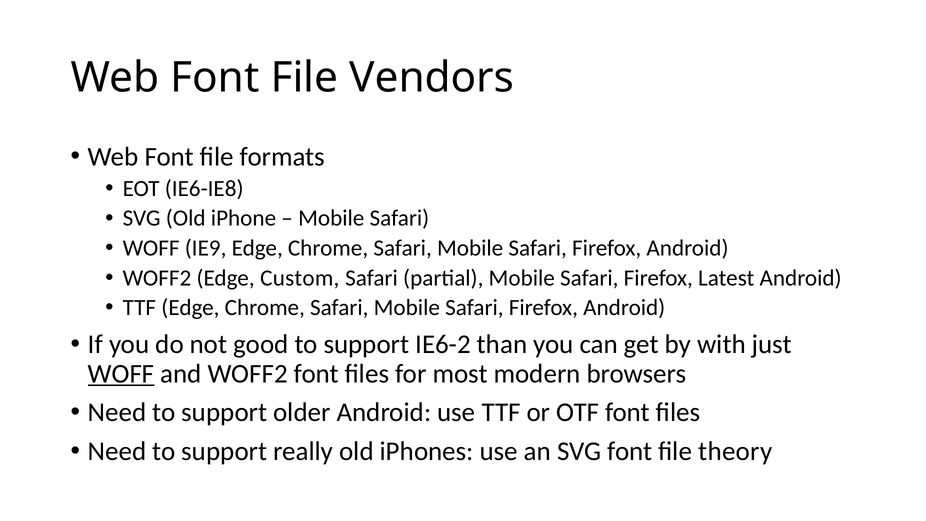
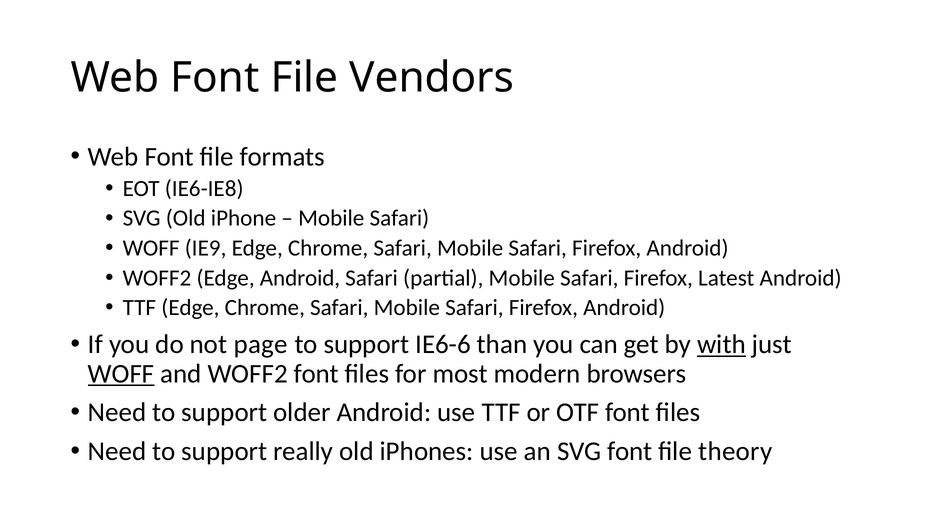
Edge Custom: Custom -> Android (300, 278)
good: good -> page (261, 344)
IE6-2: IE6-2 -> IE6-6 (443, 344)
with underline: none -> present (722, 344)
